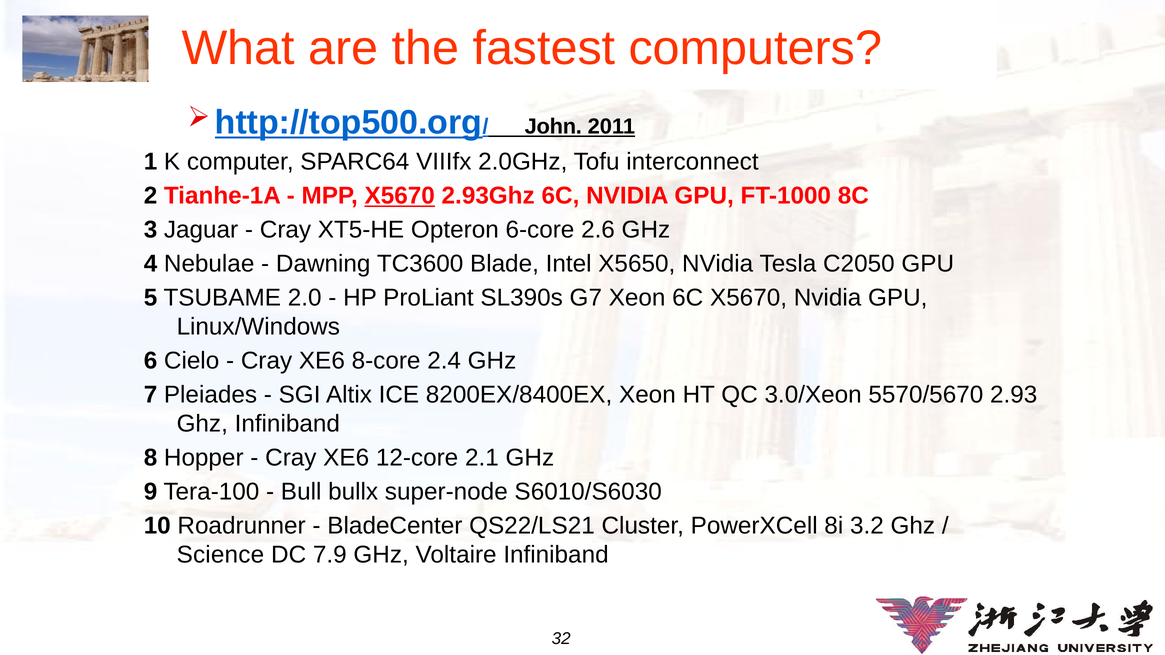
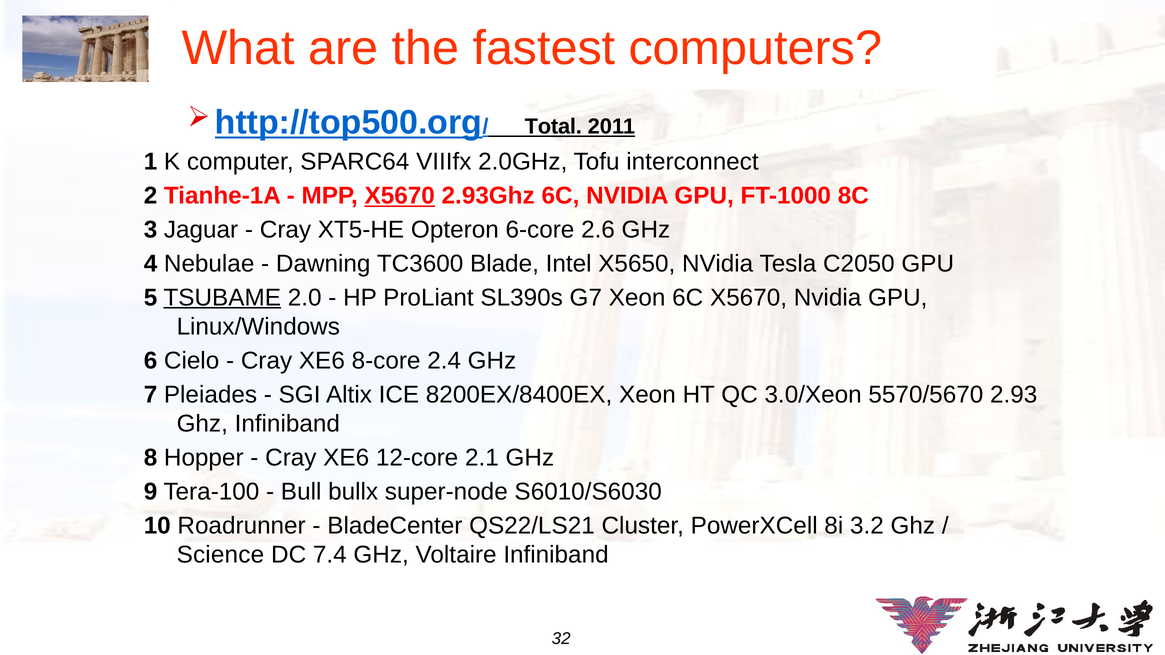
John: John -> Total (553, 127)
TSUBAME underline: none -> present (222, 298)
7.9: 7.9 -> 7.4 (330, 555)
